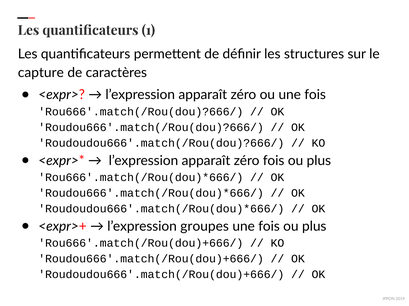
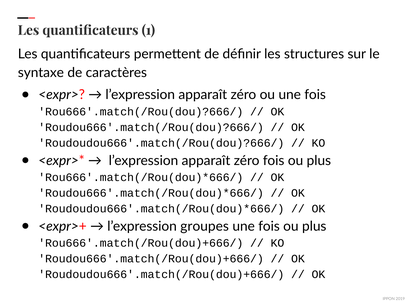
capture: capture -> syntaxe (41, 73)
